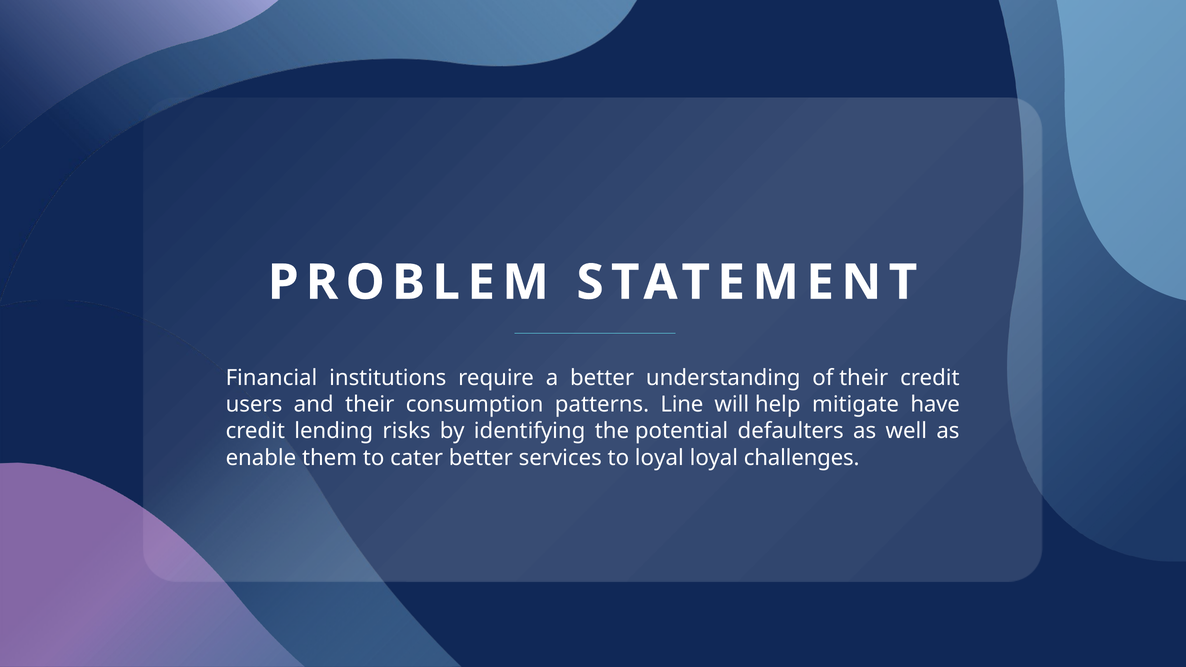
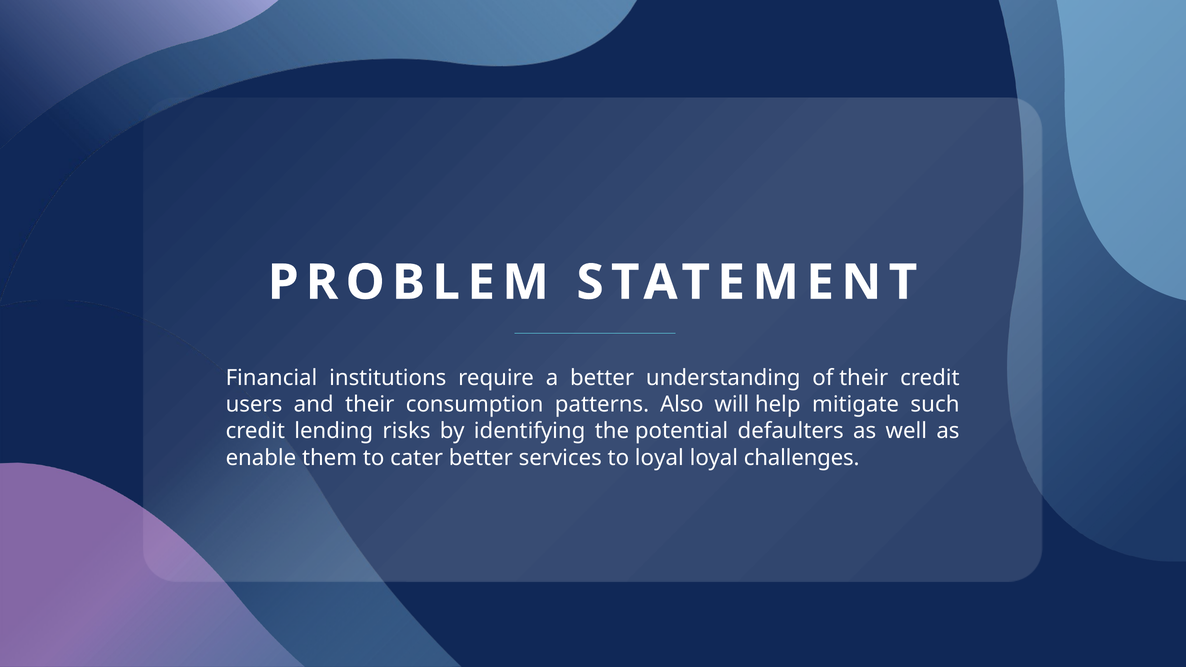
Line: Line -> Also (682, 404)
have: have -> such (935, 404)
